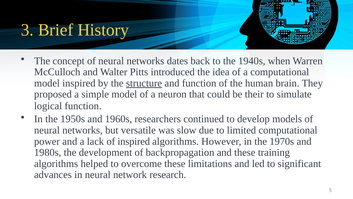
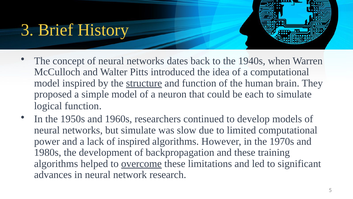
their: their -> each (254, 94)
but versatile: versatile -> simulate (138, 130)
overcome underline: none -> present (141, 163)
